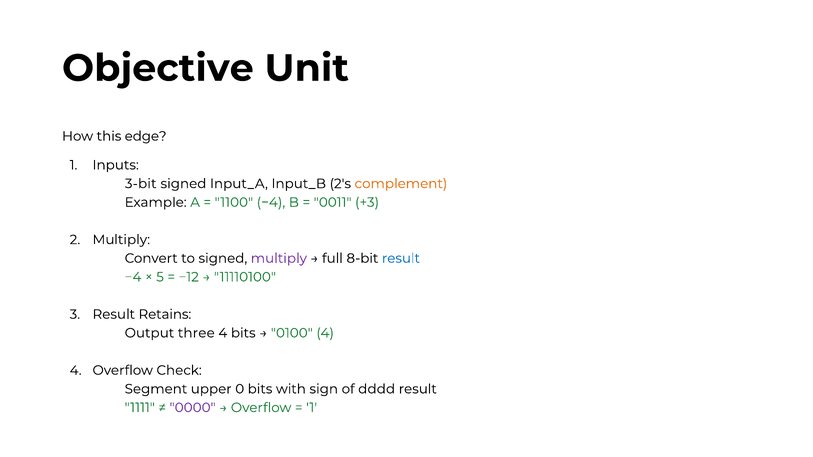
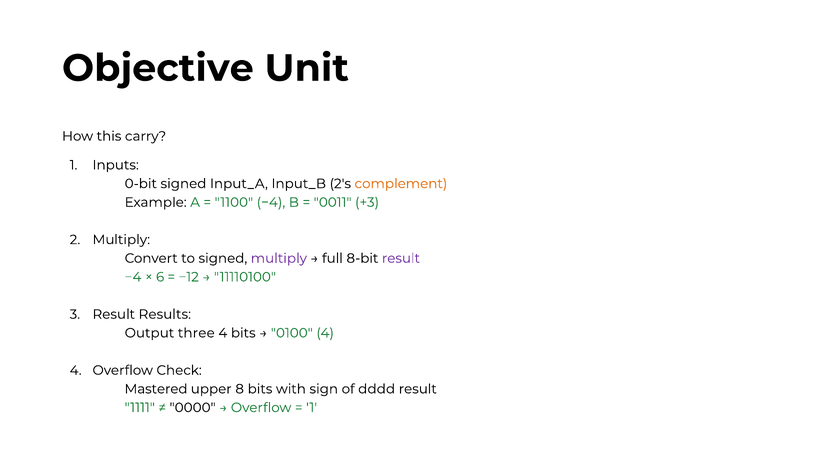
edge: edge -> carry (146, 136)
3-bit: 3-bit -> 0-bit (141, 184)
result colour: blue -> purple (401, 258)
5: 5 -> 6 (160, 277)
Retains: Retains -> Results (165, 315)
Segment: Segment -> Mastered (156, 389)
0: 0 -> 8 (240, 389)
0000 colour: purple -> black (193, 408)
